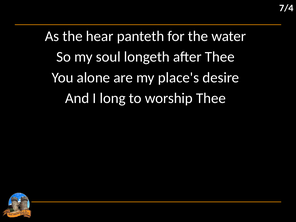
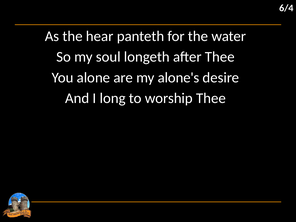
7/4: 7/4 -> 6/4 (286, 8)
place's: place's -> alone's (179, 78)
